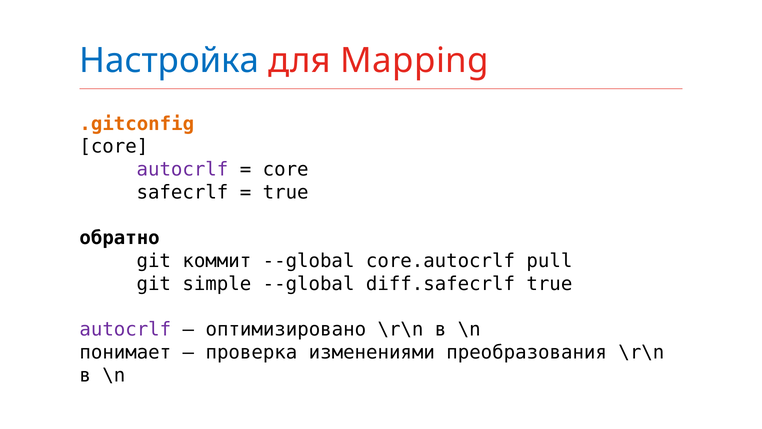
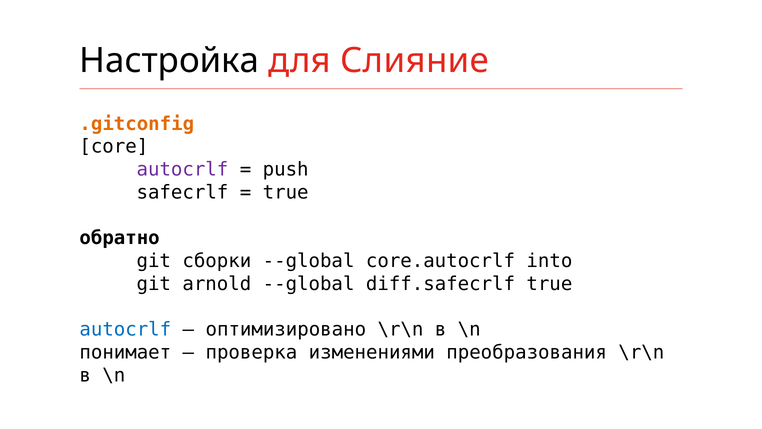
Настройка colour: blue -> black (169, 61)
Mapping: Mapping -> Слияние (415, 61)
core: core -> push (286, 169)
коммит: коммит -> сборки (217, 261)
pull: pull -> into (549, 261)
simple: simple -> arnold (217, 284)
autocrlf colour: purple -> blue (125, 329)
